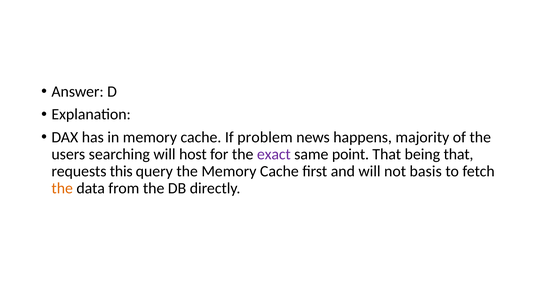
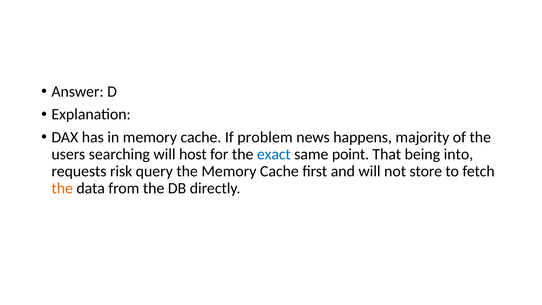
exact colour: purple -> blue (274, 154)
being that: that -> into (458, 154)
this: this -> risk (121, 171)
basis: basis -> store (426, 171)
